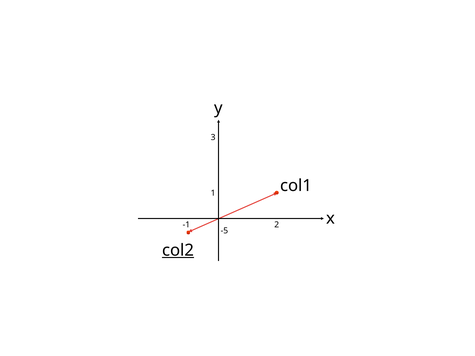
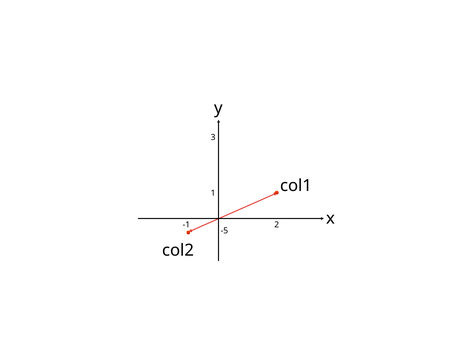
col2 underline: present -> none (178, 251)
